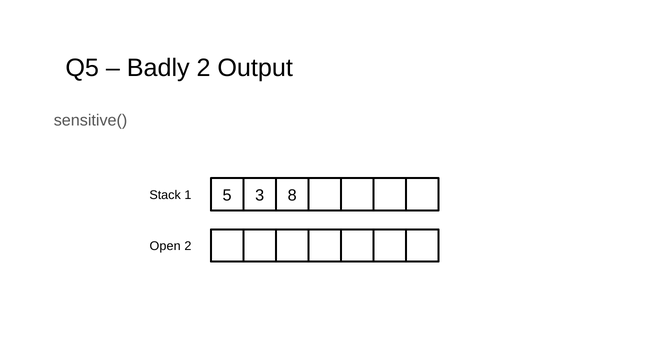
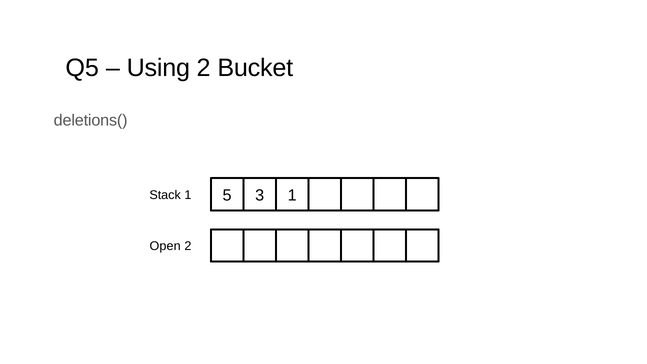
Badly: Badly -> Using (158, 68)
Output: Output -> Bucket (255, 68)
sensitive(: sensitive( -> deletions( (91, 120)
3 8: 8 -> 1 (292, 195)
